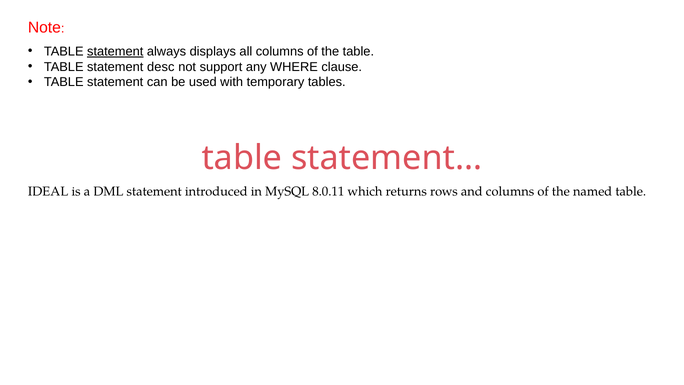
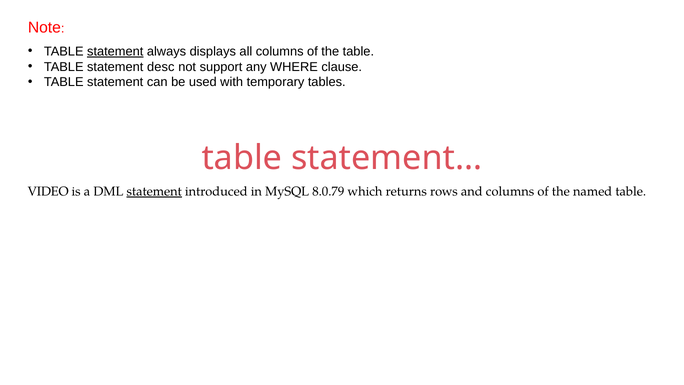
IDEAL: IDEAL -> VIDEO (48, 191)
statement underline: none -> present (154, 191)
8.0.11: 8.0.11 -> 8.0.79 (328, 191)
